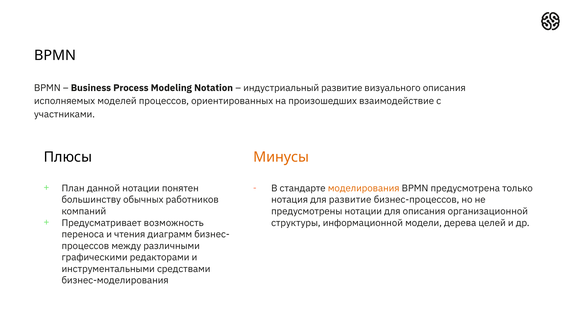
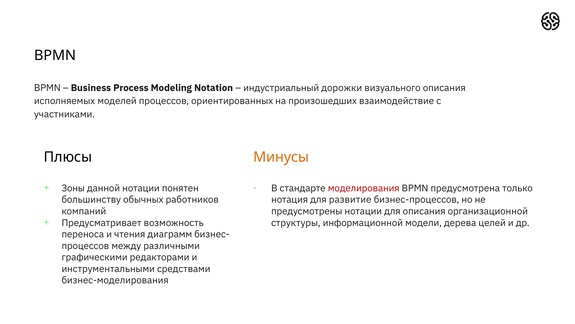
индустриальный развитие: развитие -> дорожки (342, 88)
План: План -> Зоны (73, 188)
моделирования colour: orange -> red (364, 188)
